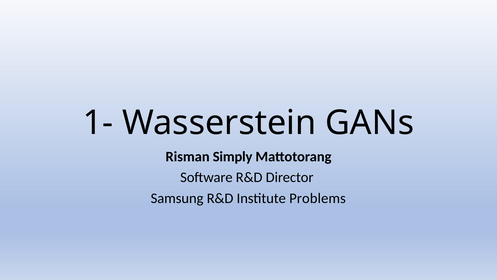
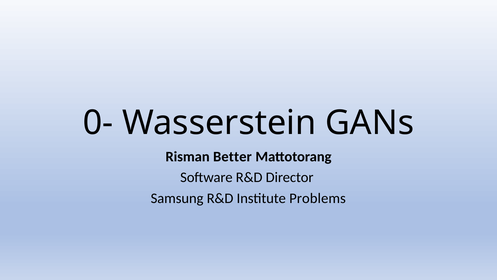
1-: 1- -> 0- (98, 123)
Simply: Simply -> Better (232, 156)
